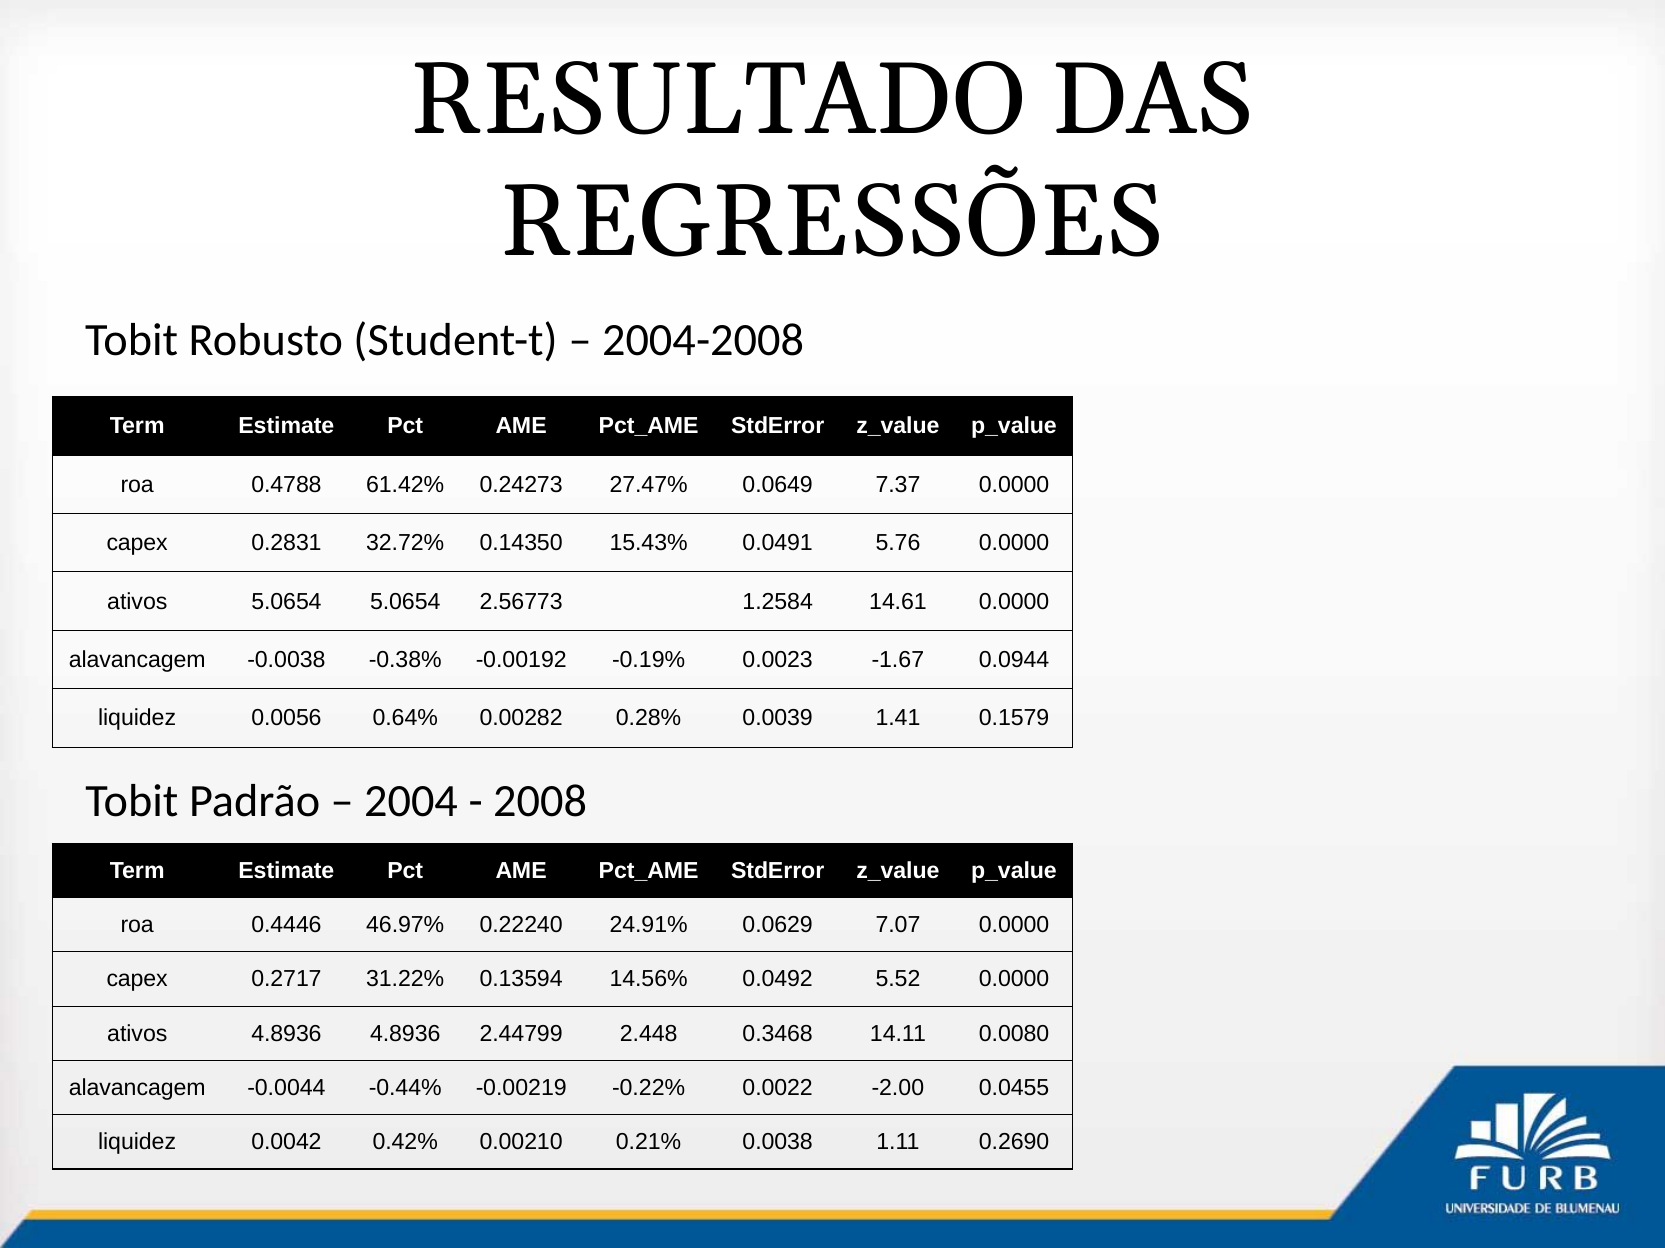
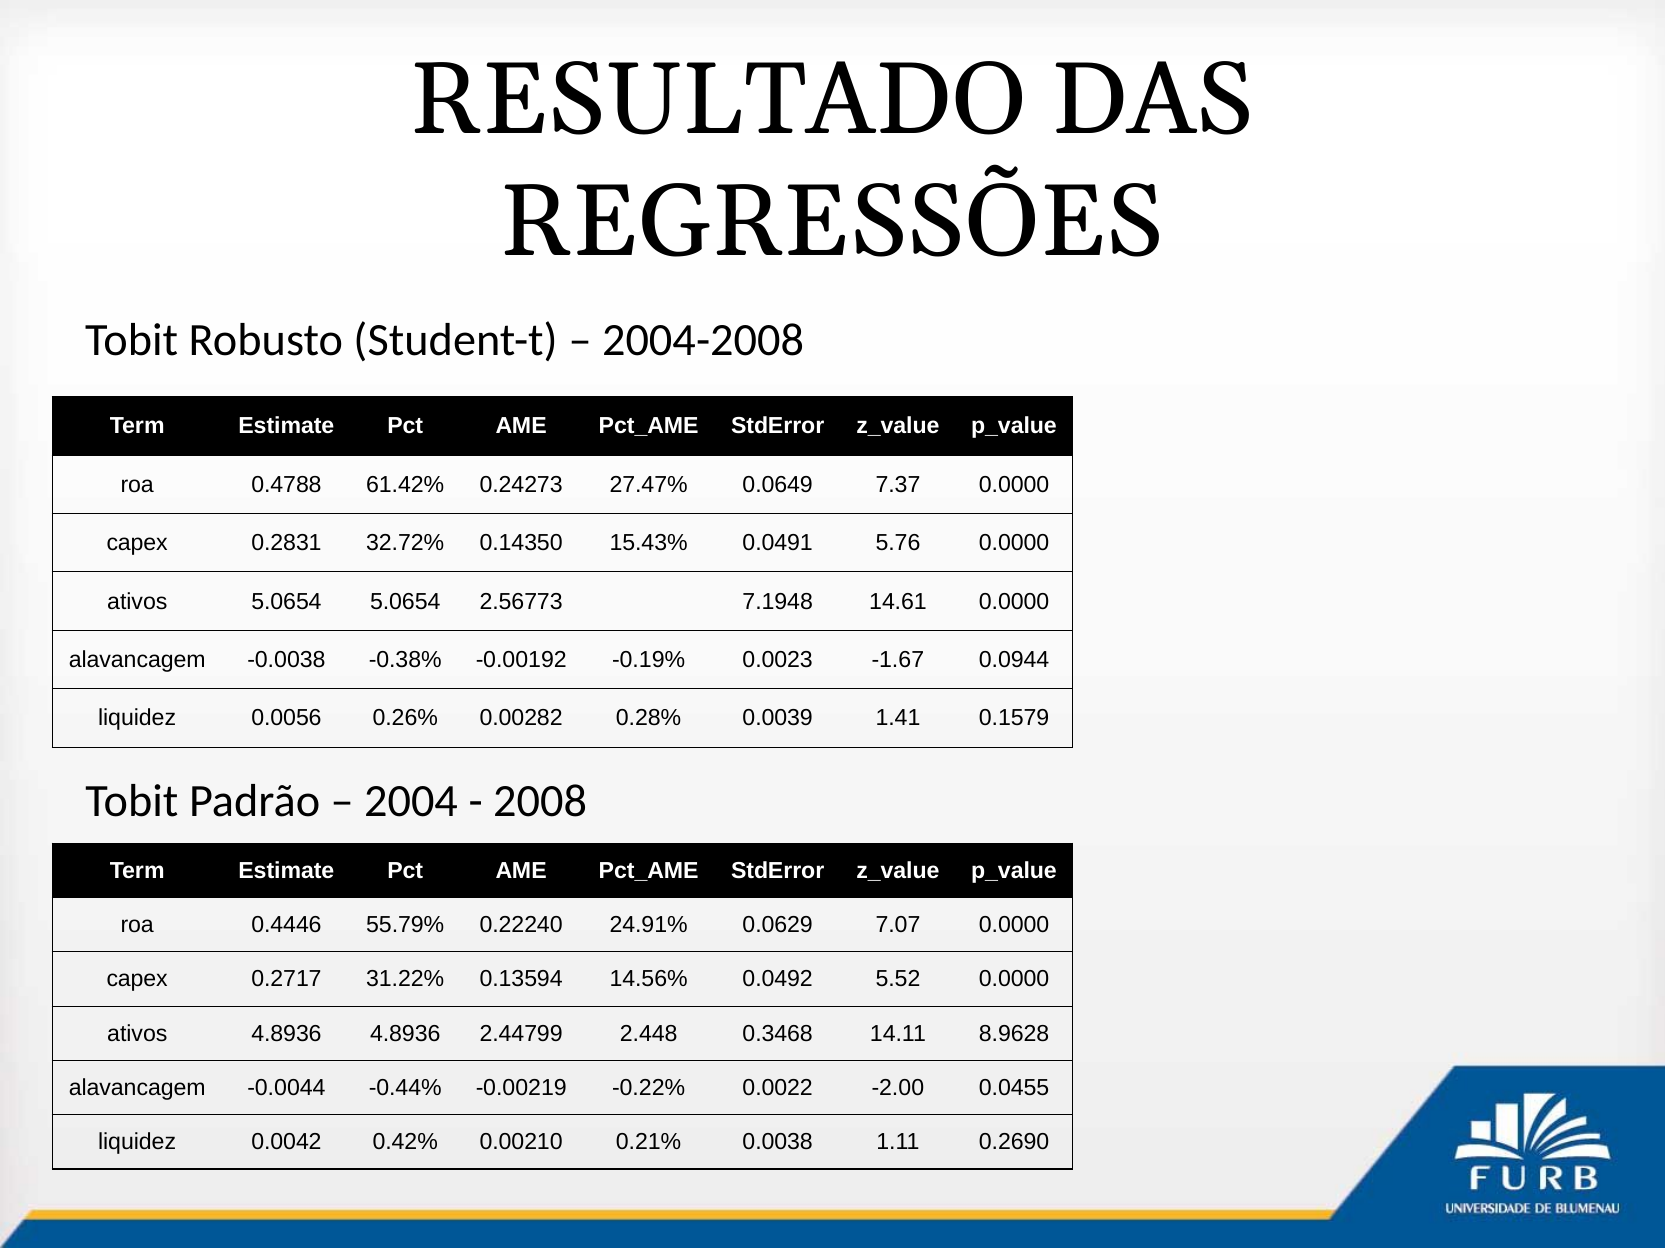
1.2584: 1.2584 -> 7.1948 (778, 602)
0.64%: 0.64% -> 0.26% (405, 719)
46.97%: 46.97% -> 55.79% (405, 925)
0.0080: 0.0080 -> 8.9628 (1014, 1034)
